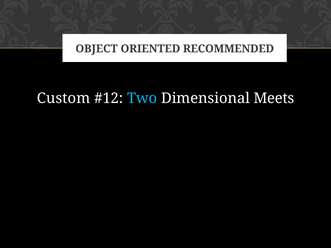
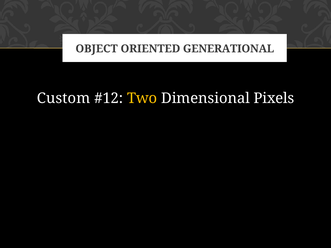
RECOMMENDED: RECOMMENDED -> GENERATIONAL (228, 49)
Two colour: light blue -> yellow (142, 98)
Meets: Meets -> Pixels (274, 98)
